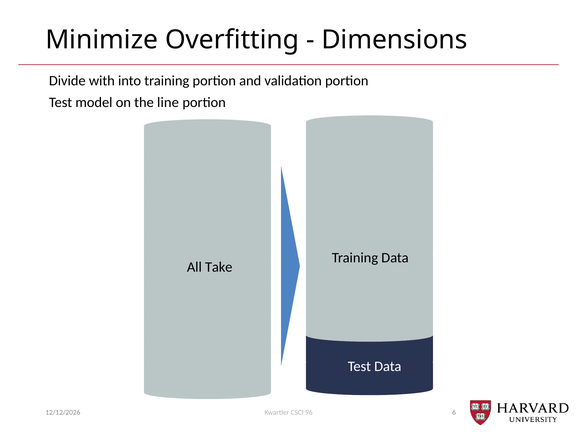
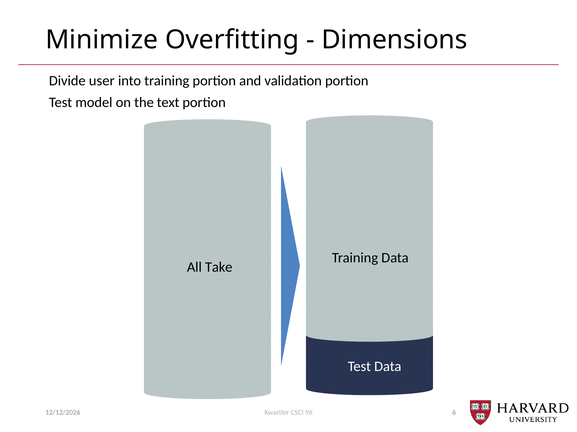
with: with -> user (102, 81)
line: line -> text (168, 102)
